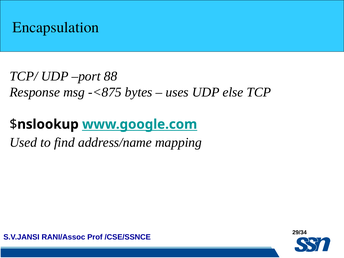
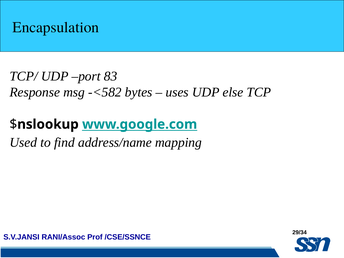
88: 88 -> 83 (111, 76)
-<875: -<875 -> -<582 (105, 92)
